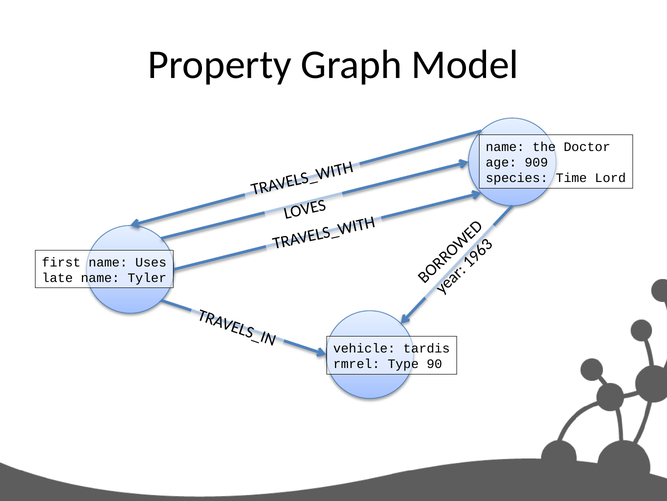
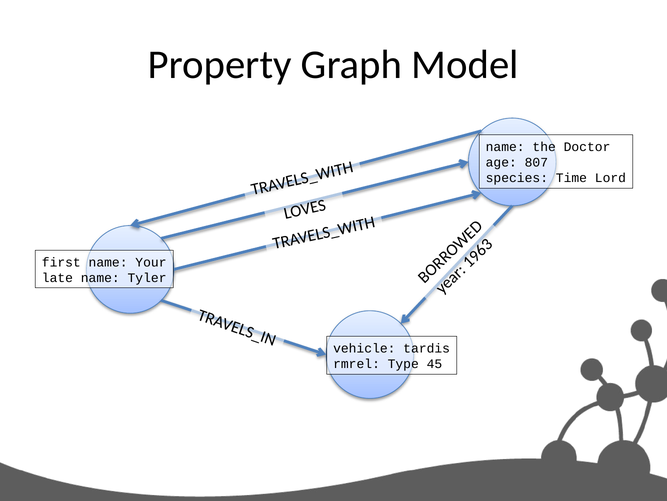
909: 909 -> 807 (536, 162)
Uses: Uses -> Your (151, 262)
90: 90 -> 45 (434, 364)
